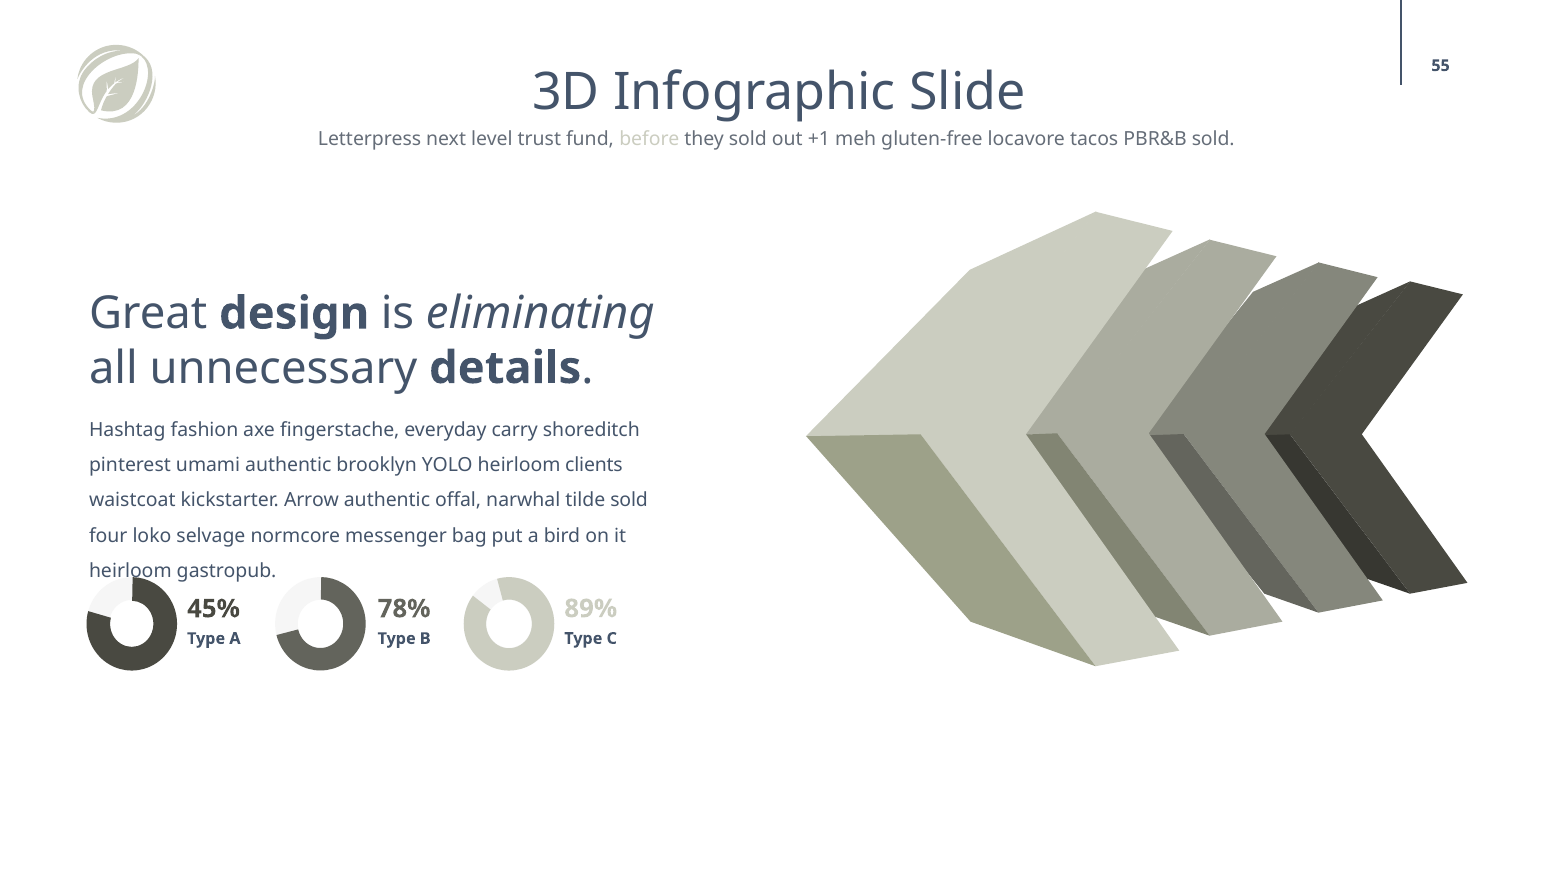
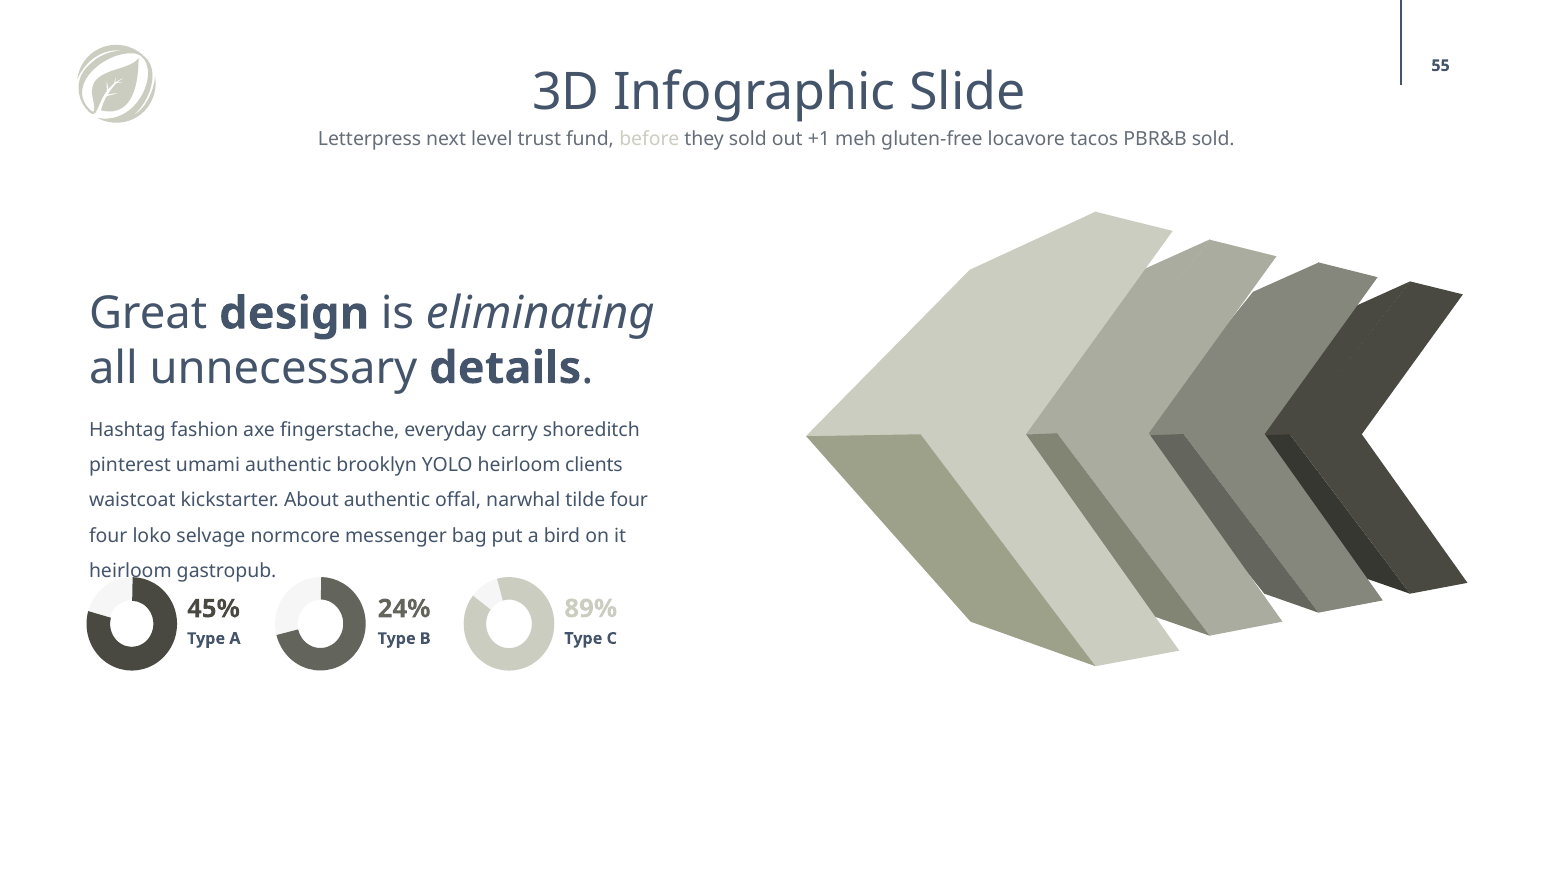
Arrow: Arrow -> About (311, 500)
tilde sold: sold -> four (629, 500)
78%: 78% -> 24% (404, 609)
